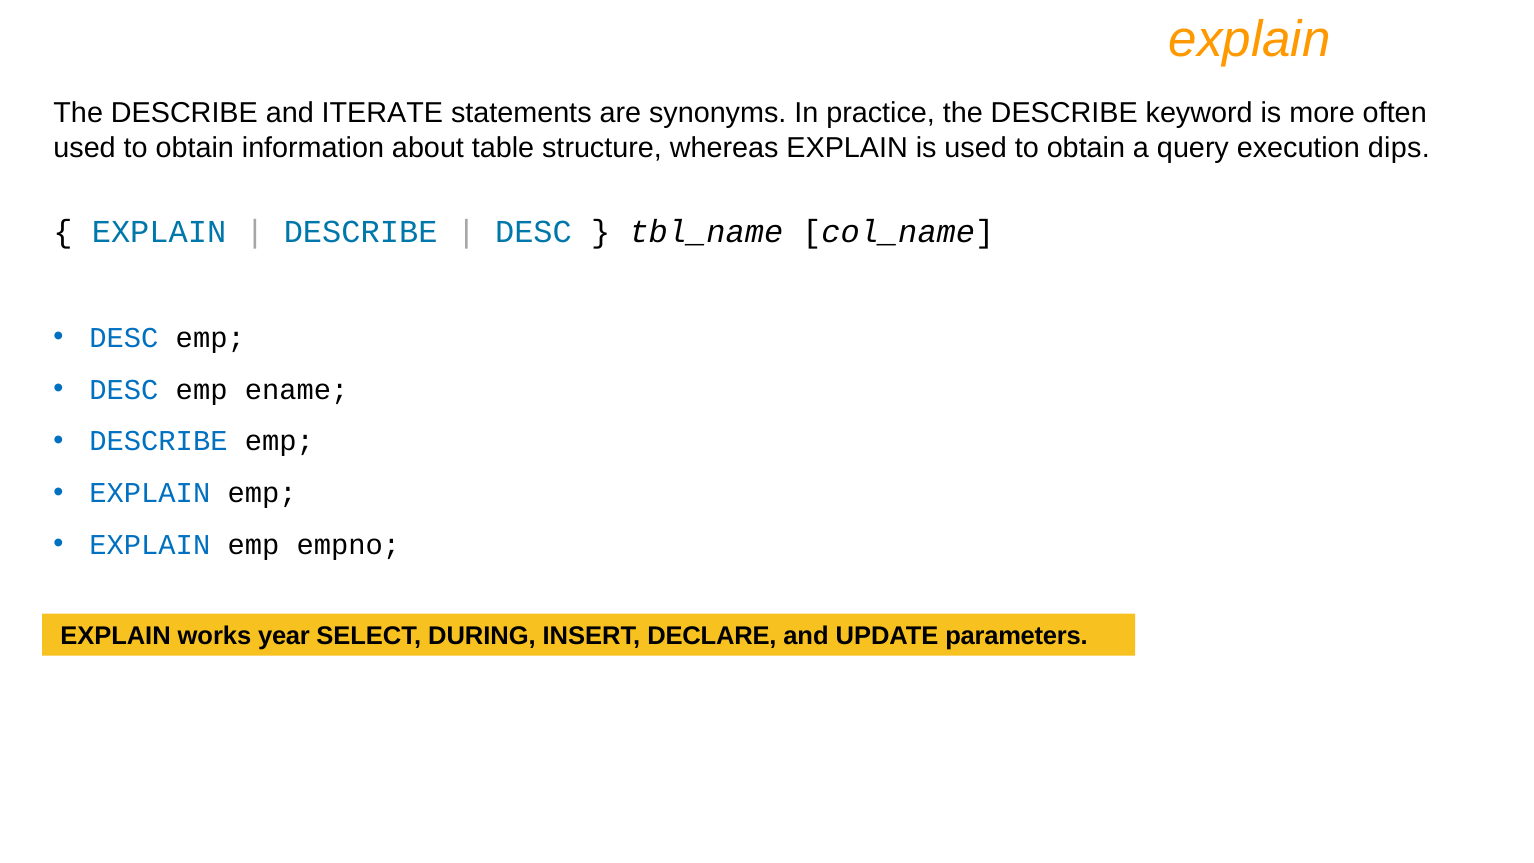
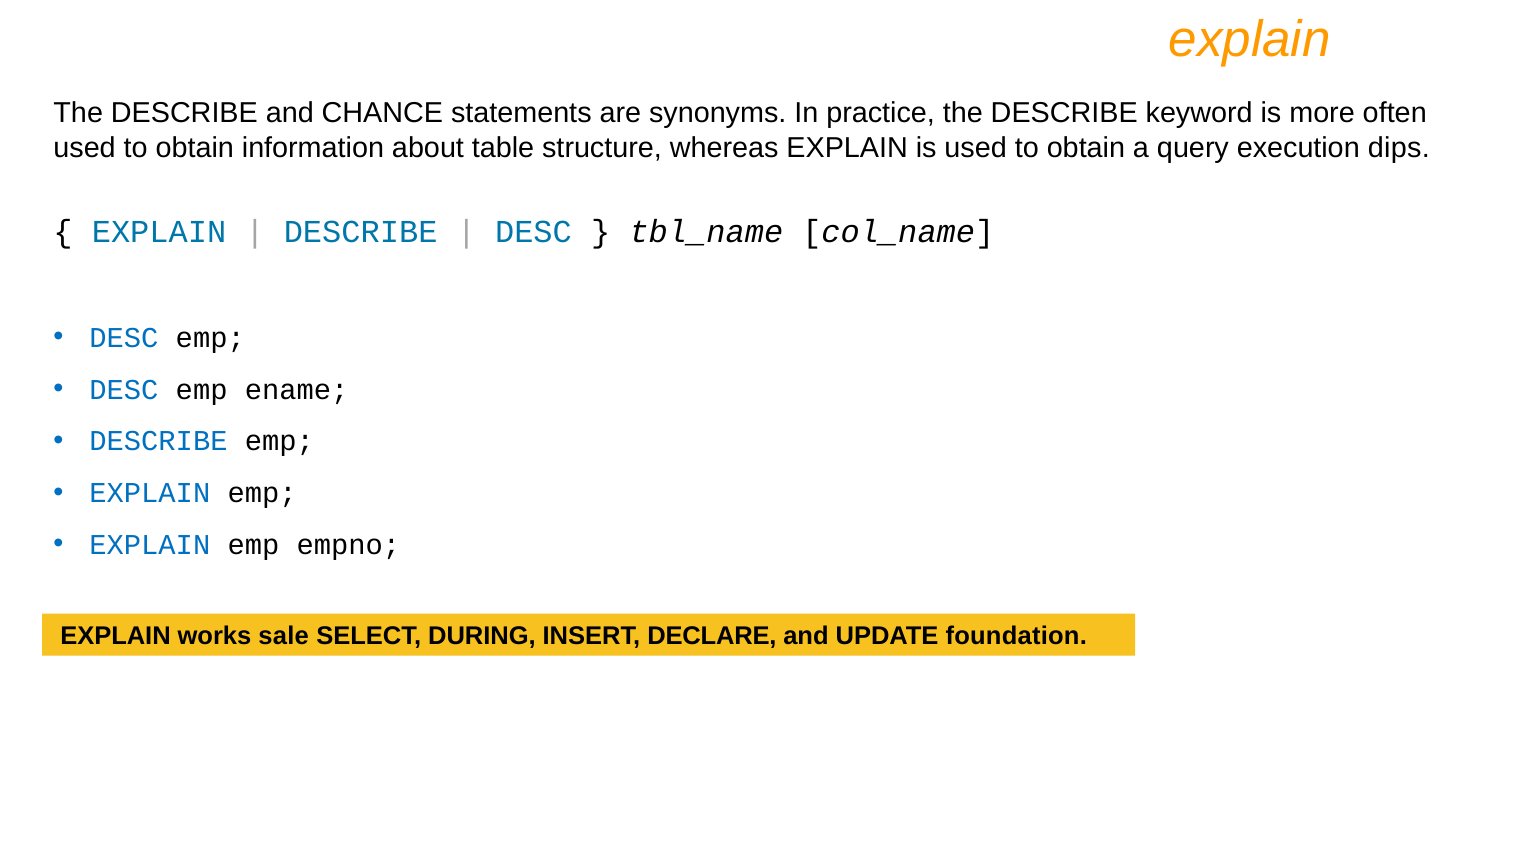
ITERATE: ITERATE -> CHANCE (382, 113)
year: year -> sale (284, 636)
parameters: parameters -> foundation (1016, 636)
